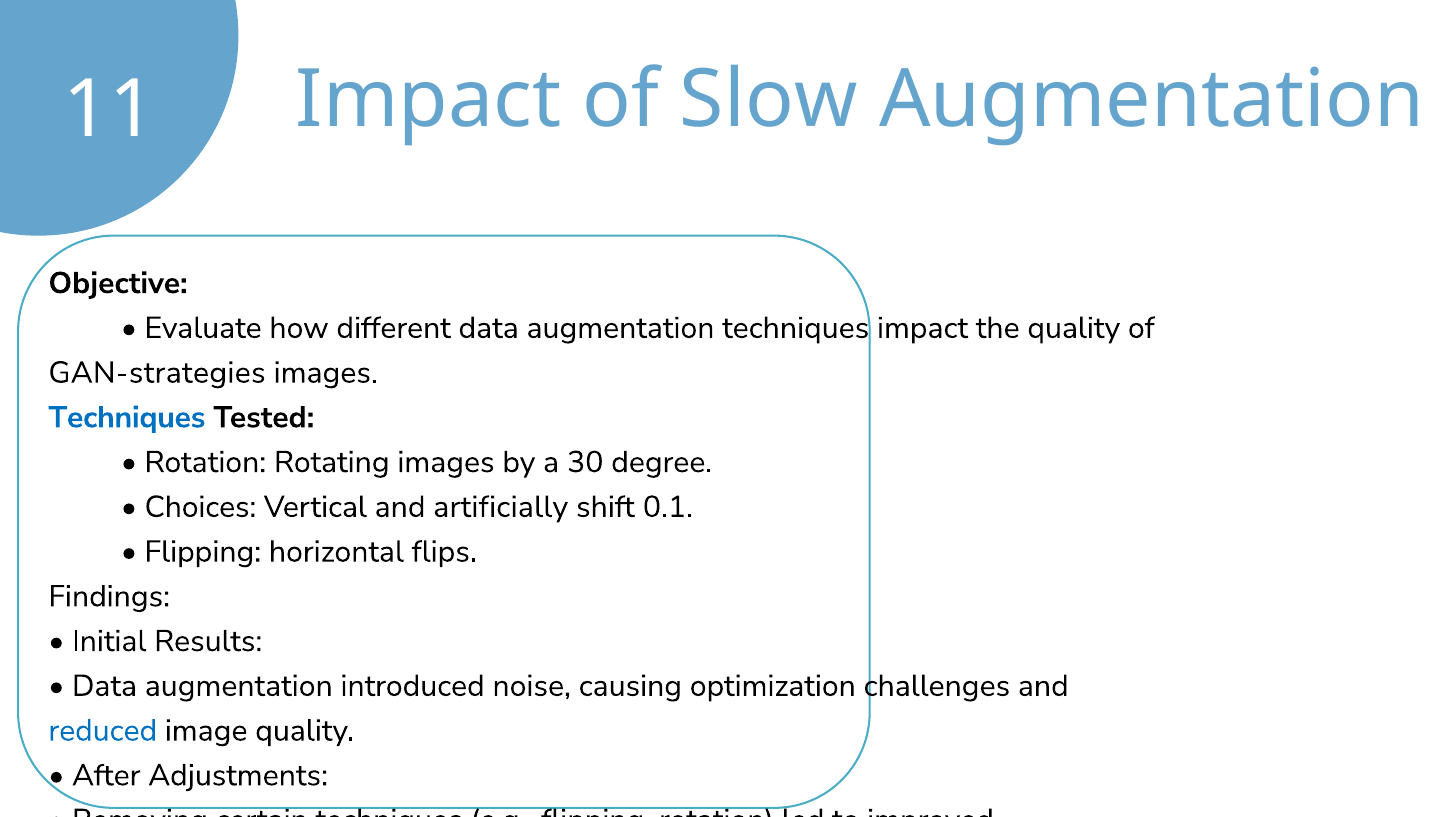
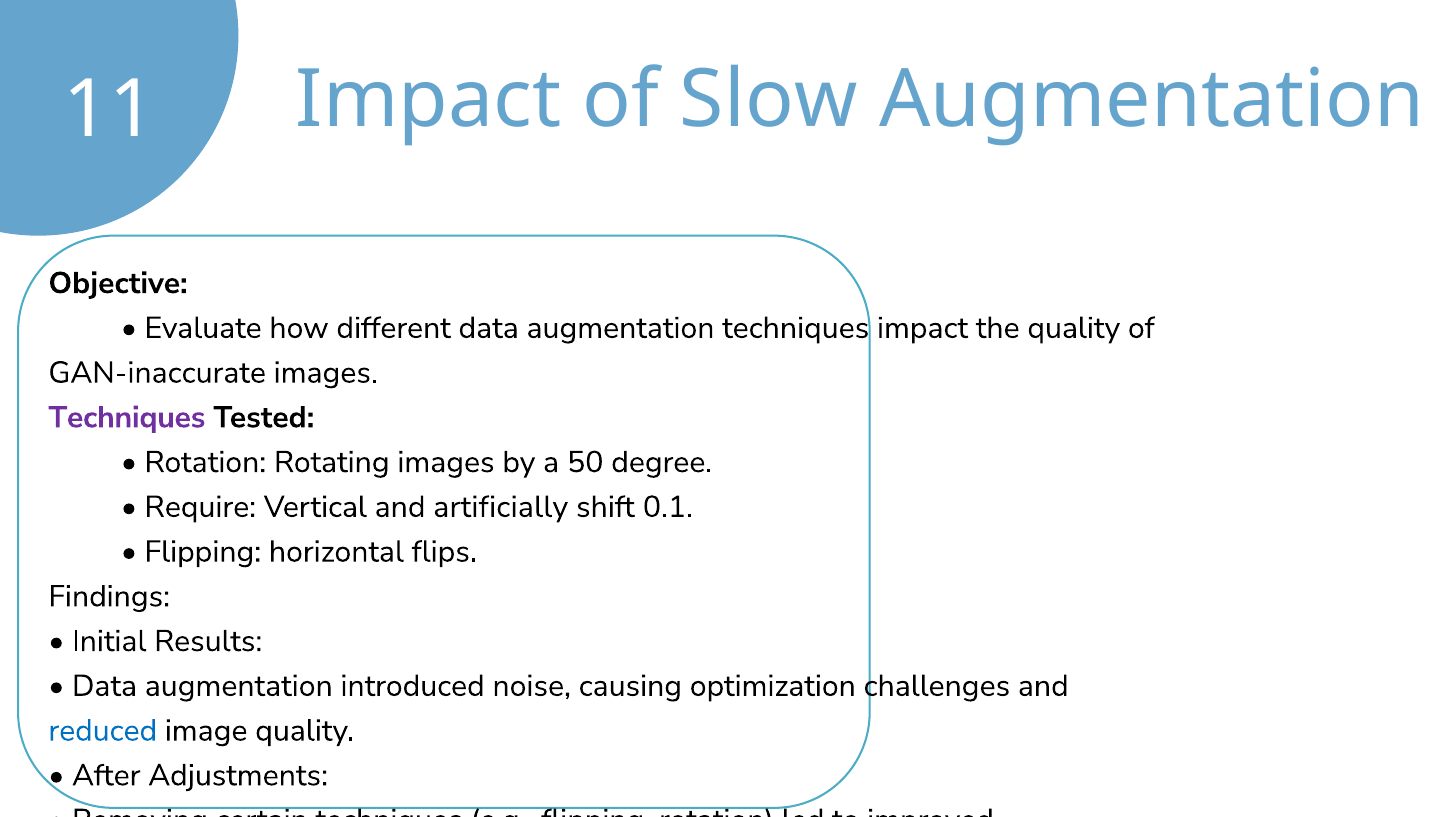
GAN-strategies: GAN-strategies -> GAN-inaccurate (157, 373)
Techniques colour: blue -> purple (127, 417)
30: 30 -> 50 (585, 462)
Choices: Choices -> Require (200, 507)
